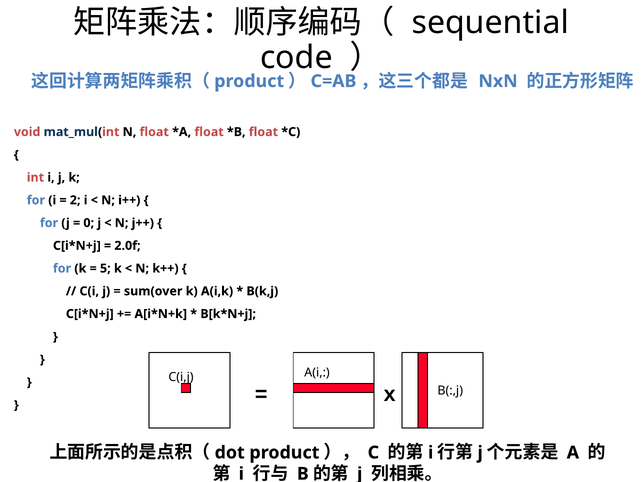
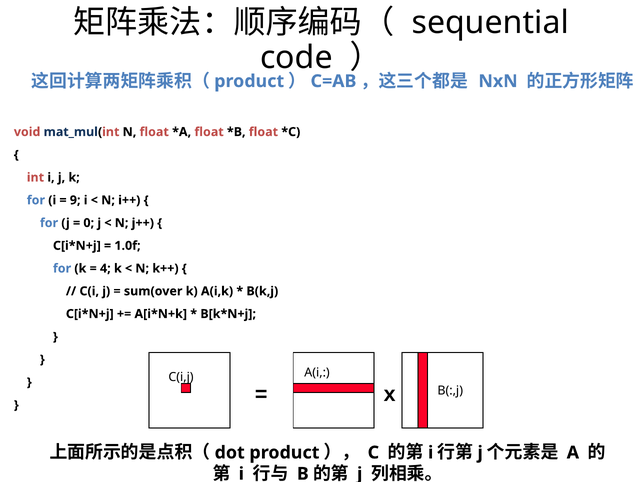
2: 2 -> 9 (75, 200)
2.0f: 2.0f -> 1.0f (127, 245)
5: 5 -> 4 (105, 268)
